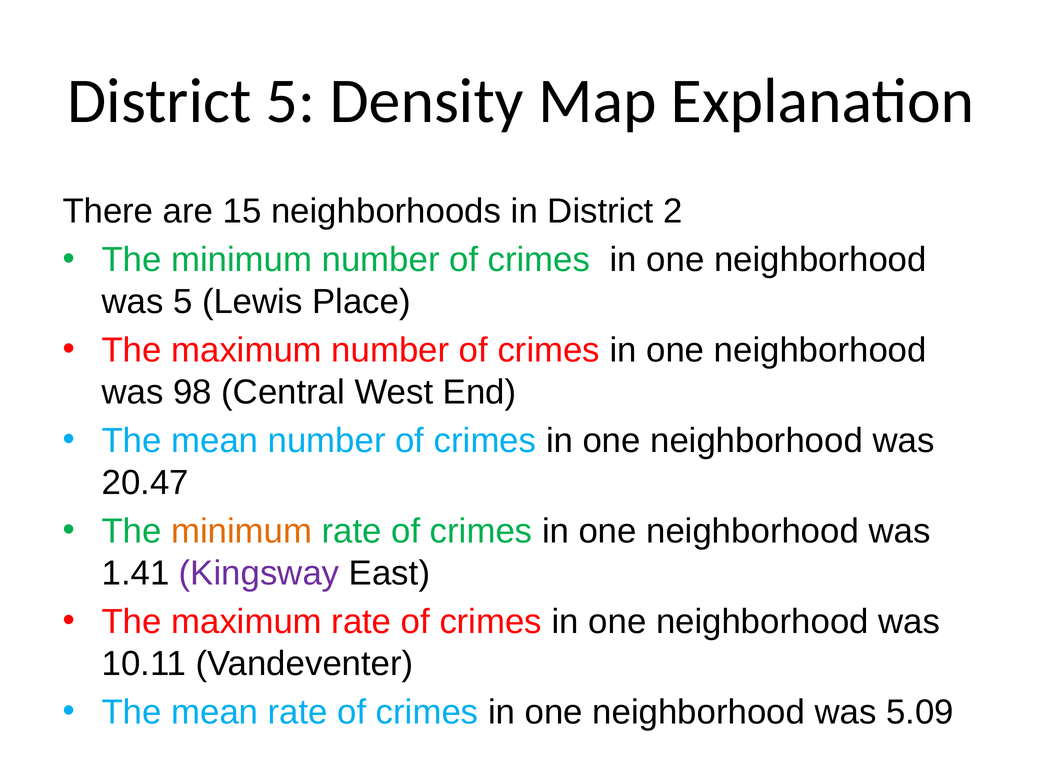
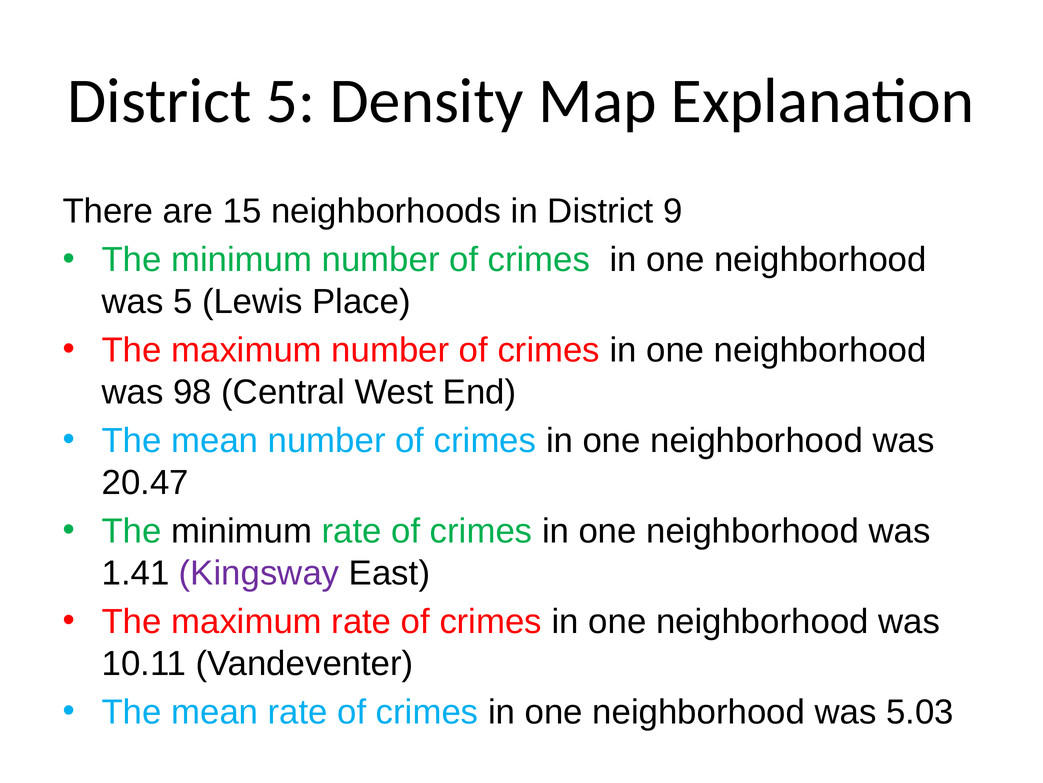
2: 2 -> 9 (673, 211)
minimum colour: orange -> black (242, 531)
5.09: 5.09 -> 5.03 (920, 712)
